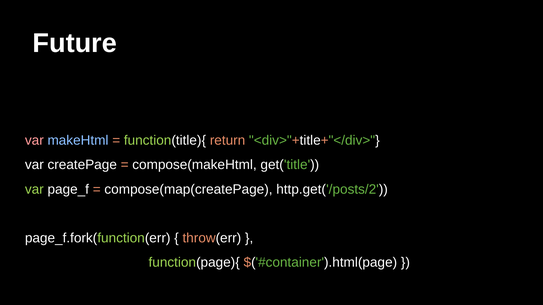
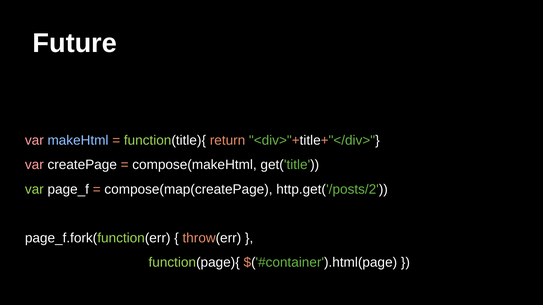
var colour: white -> pink (34, 165)
